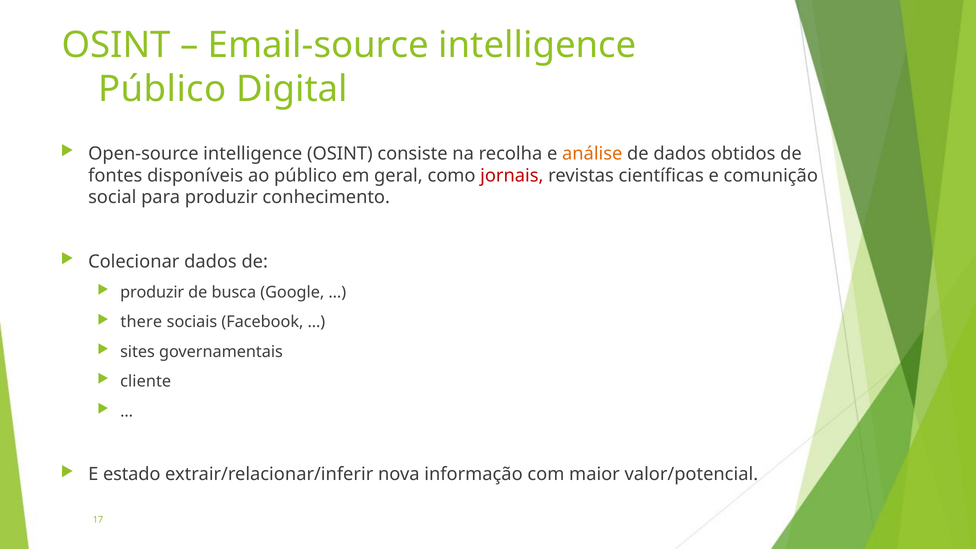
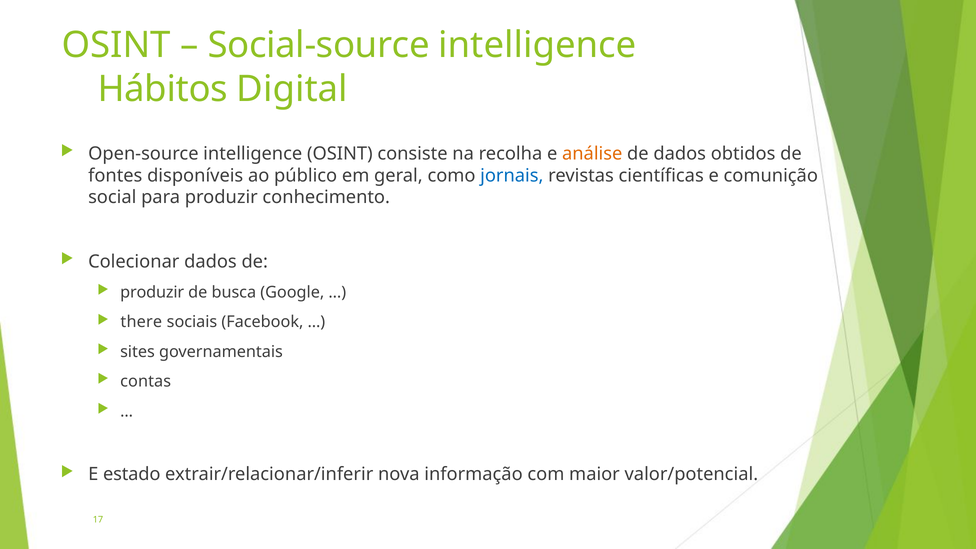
Email-source: Email-source -> Social-source (319, 45)
Público: Público -> Hábitos (163, 89)
jornais colour: red -> blue (512, 175)
cliente: cliente -> contas (146, 381)
